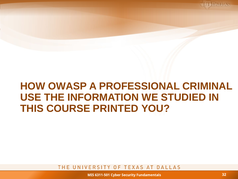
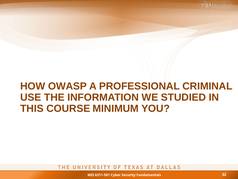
PRINTED: PRINTED -> MINIMUM (116, 108)
